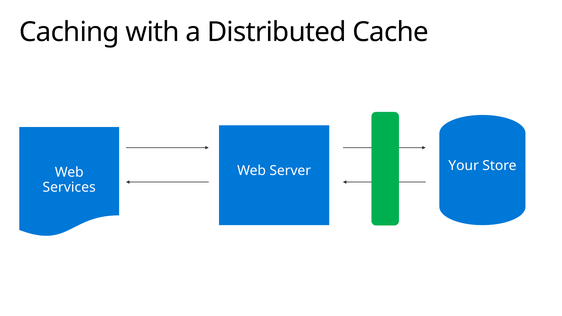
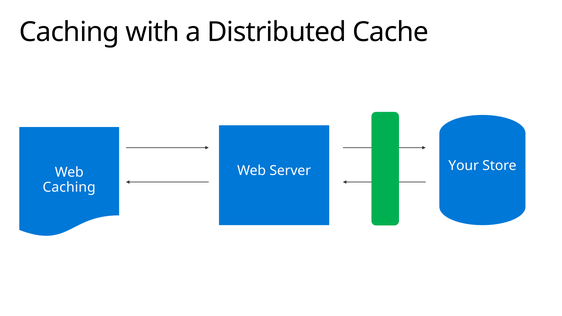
Services: Services -> Caching (69, 187)
